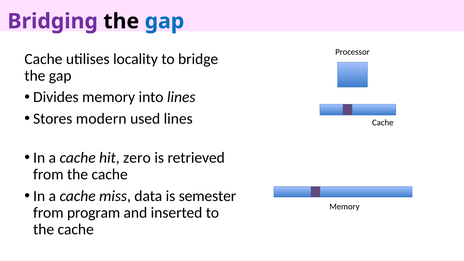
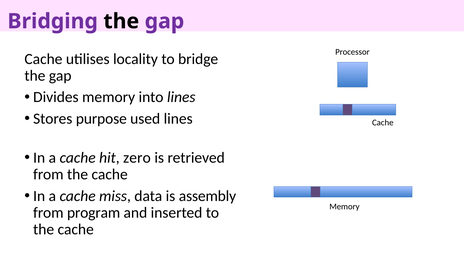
gap colour: blue -> purple (164, 21)
modern: modern -> purpose (101, 119)
semester: semester -> assembly (207, 196)
